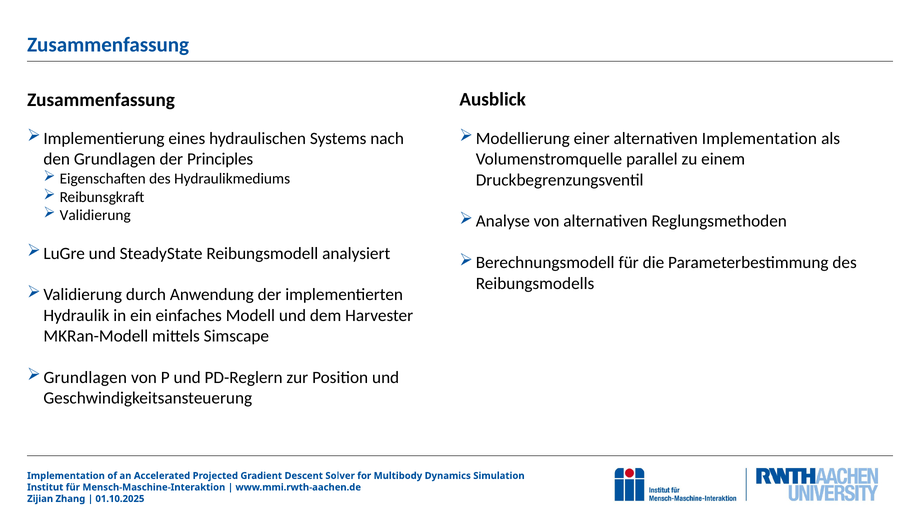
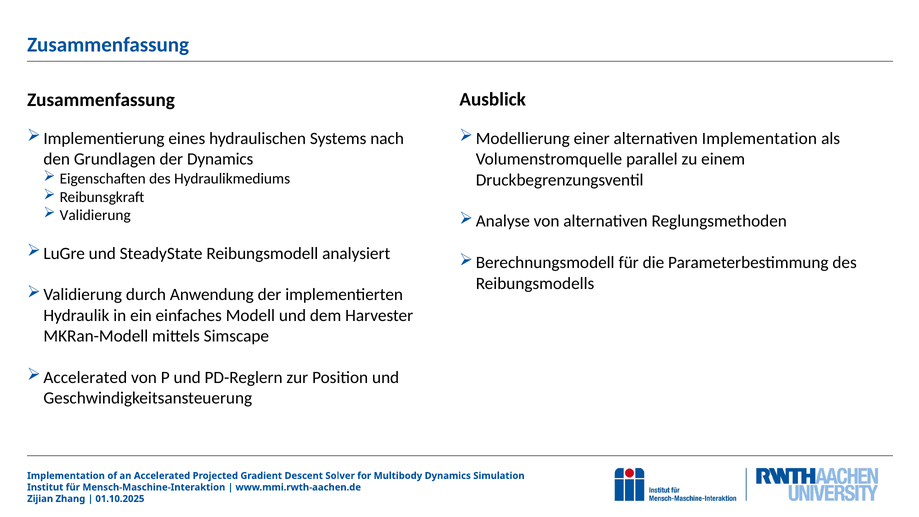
der Principles: Principles -> Dynamics (220, 159)
Grundlagen: Grundlagen -> Accelerated (85, 377)
